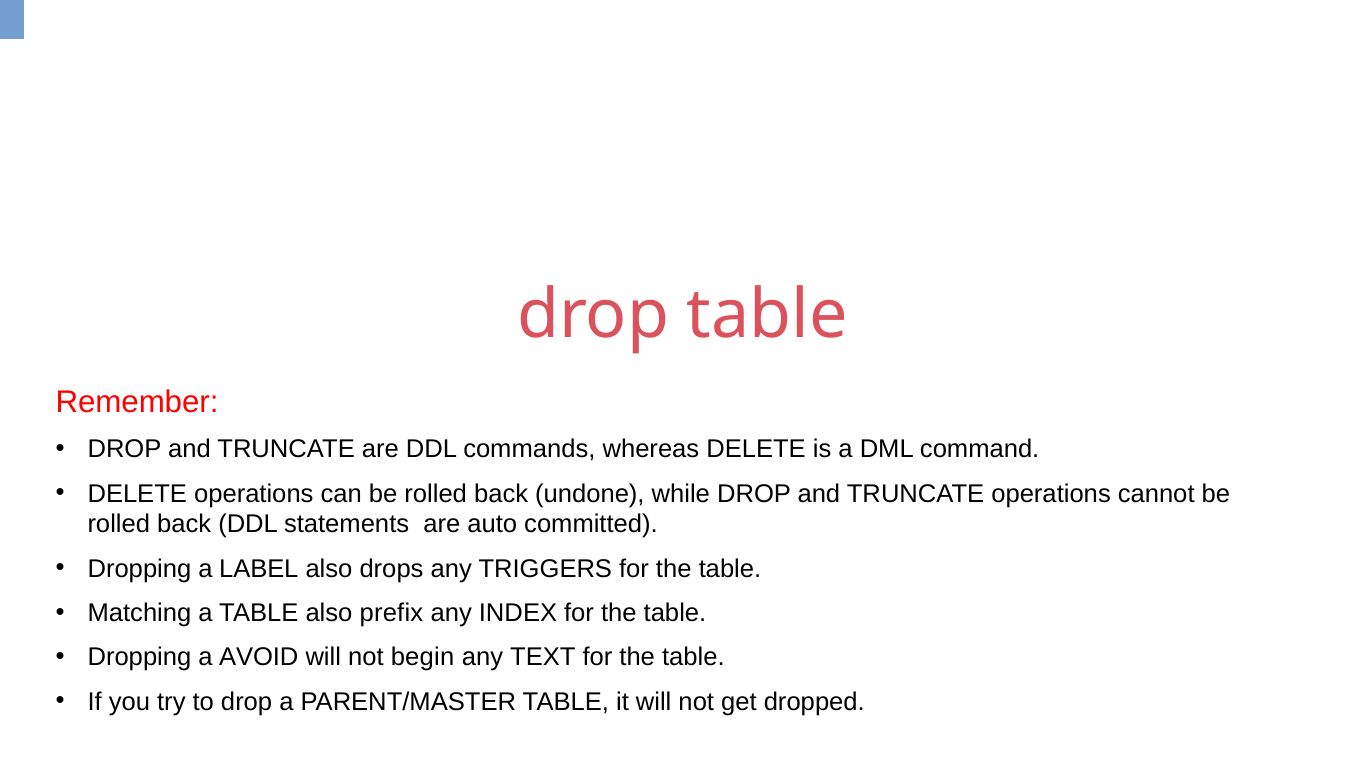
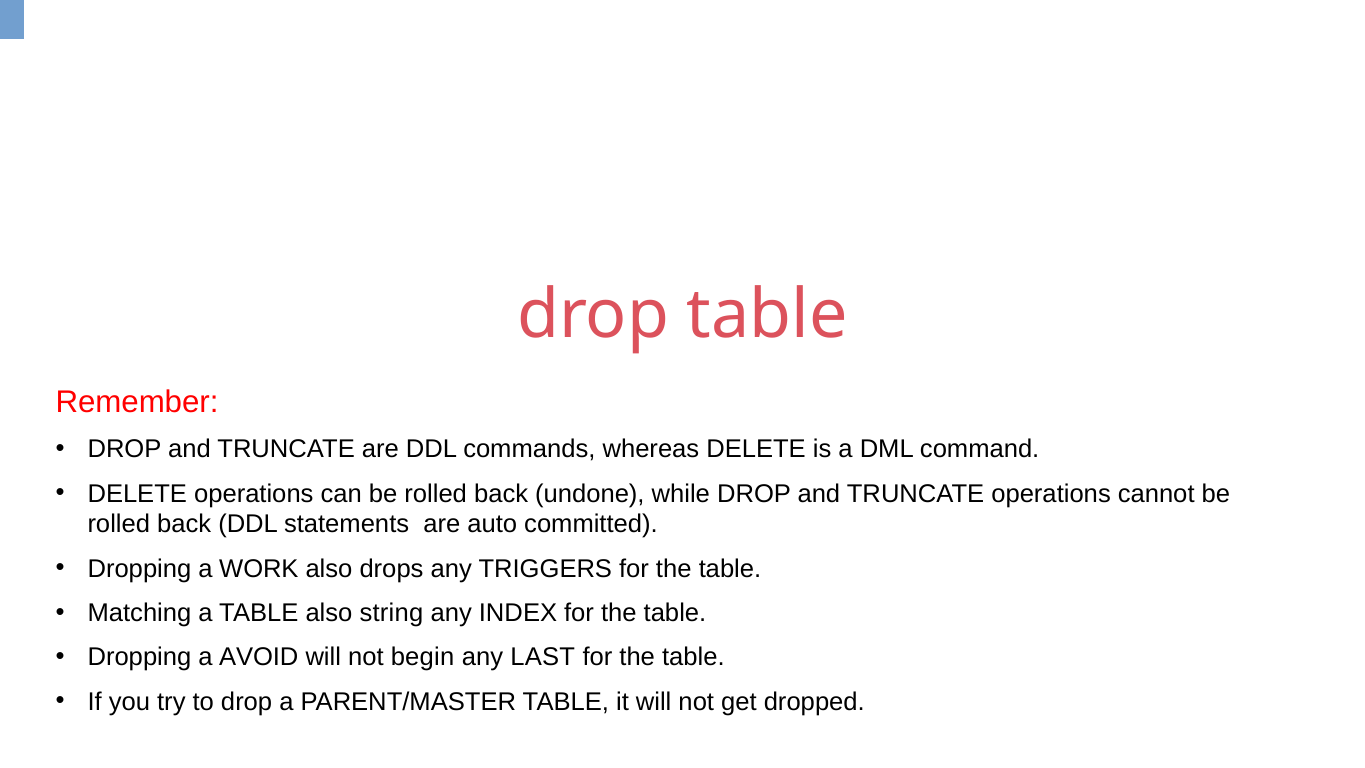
LABEL: LABEL -> WORK (259, 569)
prefix: prefix -> string (391, 613)
TEXT: TEXT -> LAST (543, 657)
